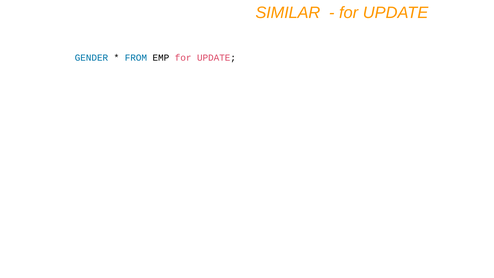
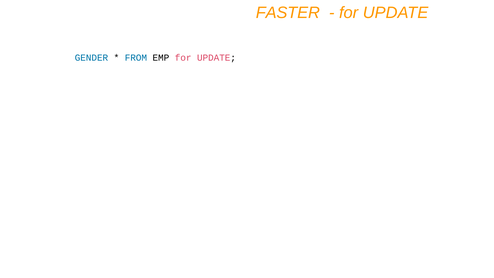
SIMILAR: SIMILAR -> FASTER (288, 13)
